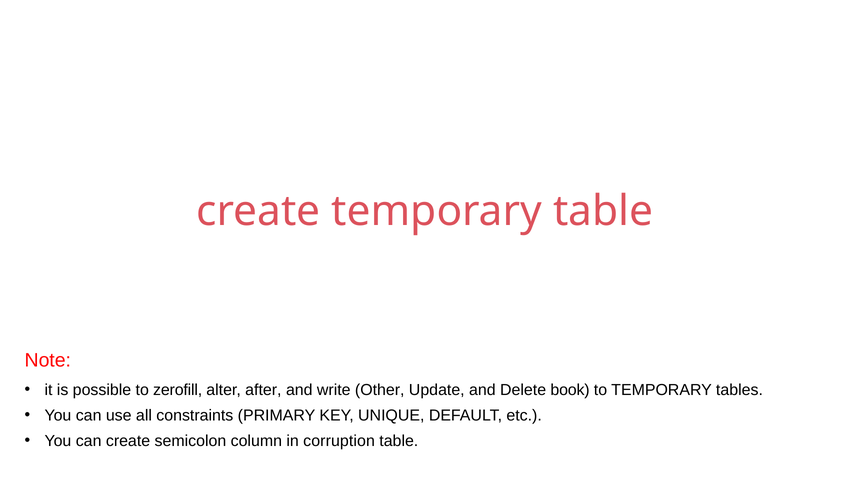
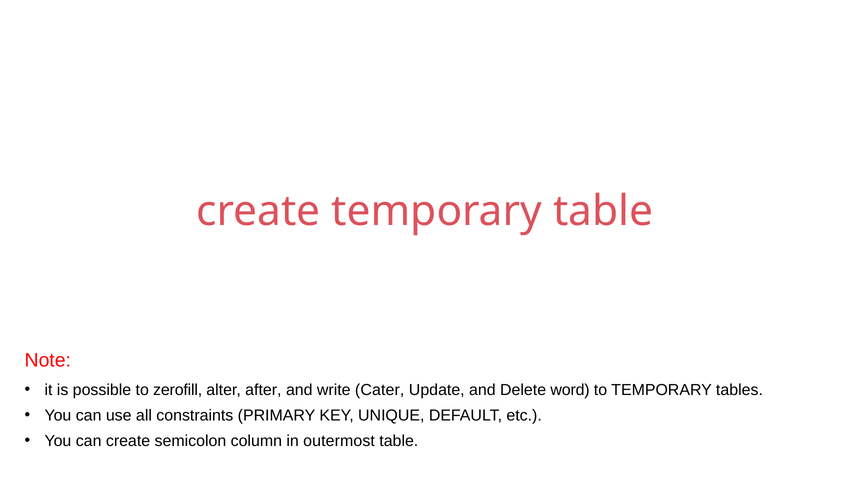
Other: Other -> Cater (380, 390)
book: book -> word (570, 390)
corruption: corruption -> outermost (339, 441)
